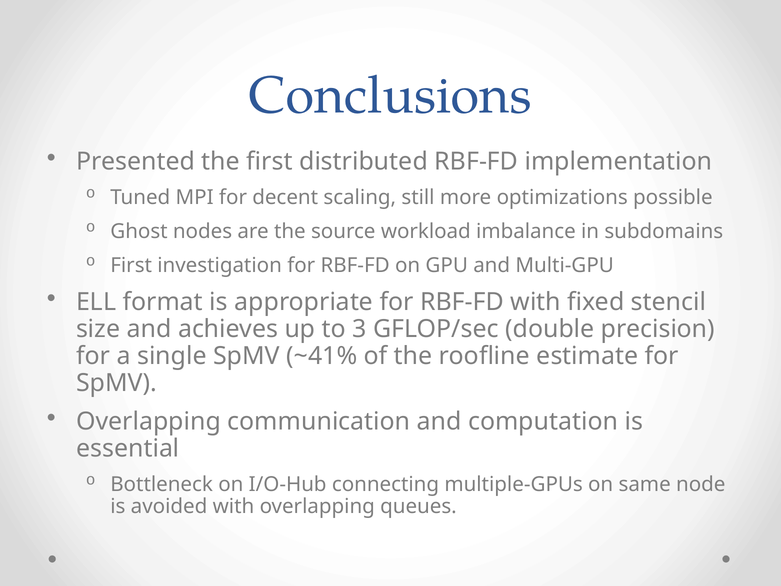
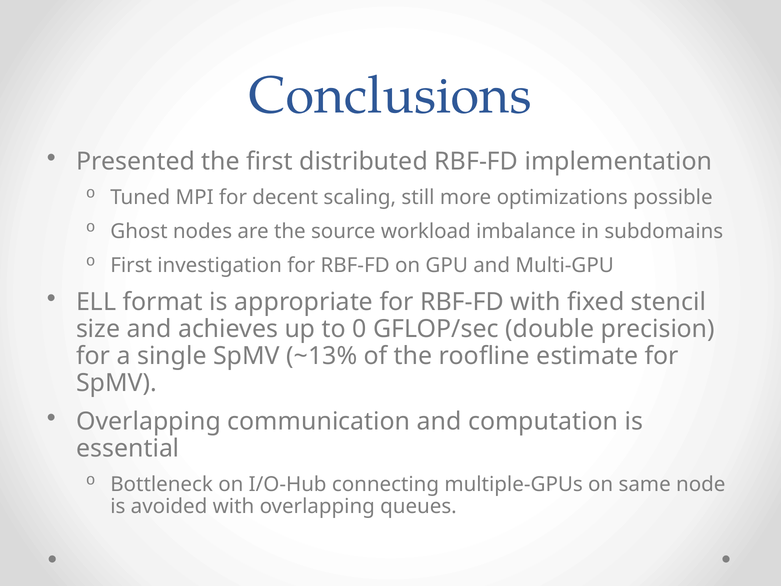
3: 3 -> 0 (359, 329)
~41%: ~41% -> ~13% (322, 356)
